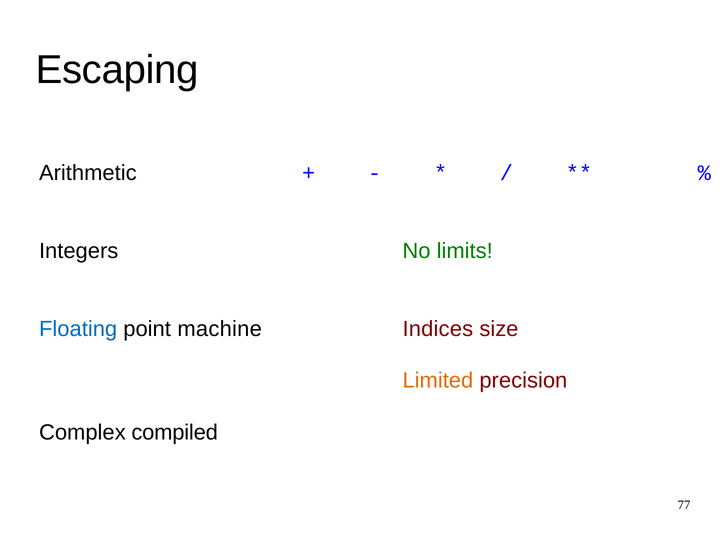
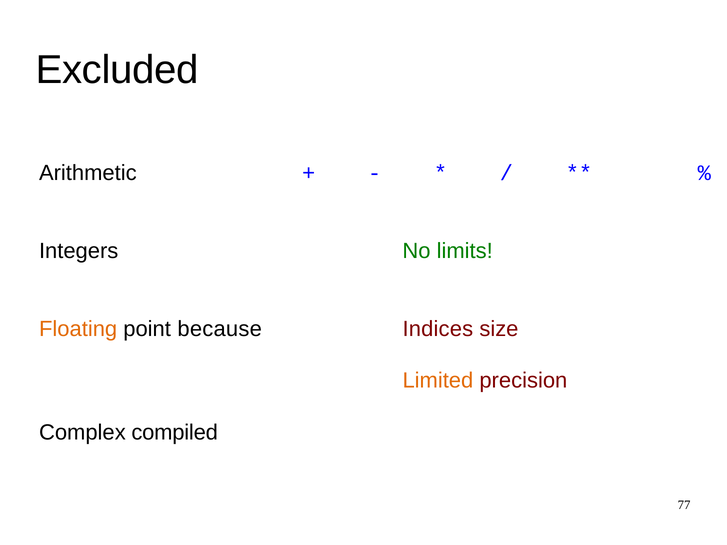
Escaping: Escaping -> Excluded (117, 70)
Floating colour: blue -> orange (78, 329)
machine: machine -> because (220, 329)
